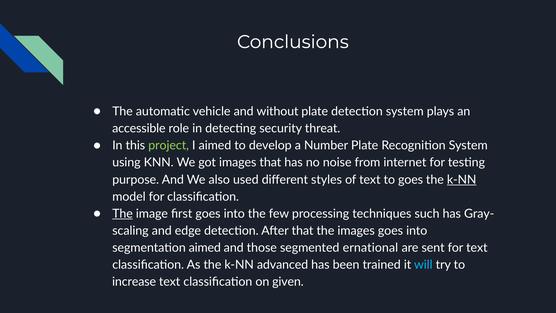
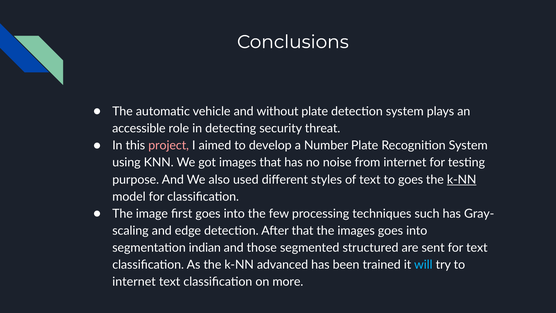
project colour: light green -> pink (169, 145)
The underline: present -> none (123, 214)
segmentation aimed: aimed -> indian (205, 248)
ernational: ernational -> structured (371, 248)
increase: increase -> internet (134, 282)
given: given -> more (288, 282)
